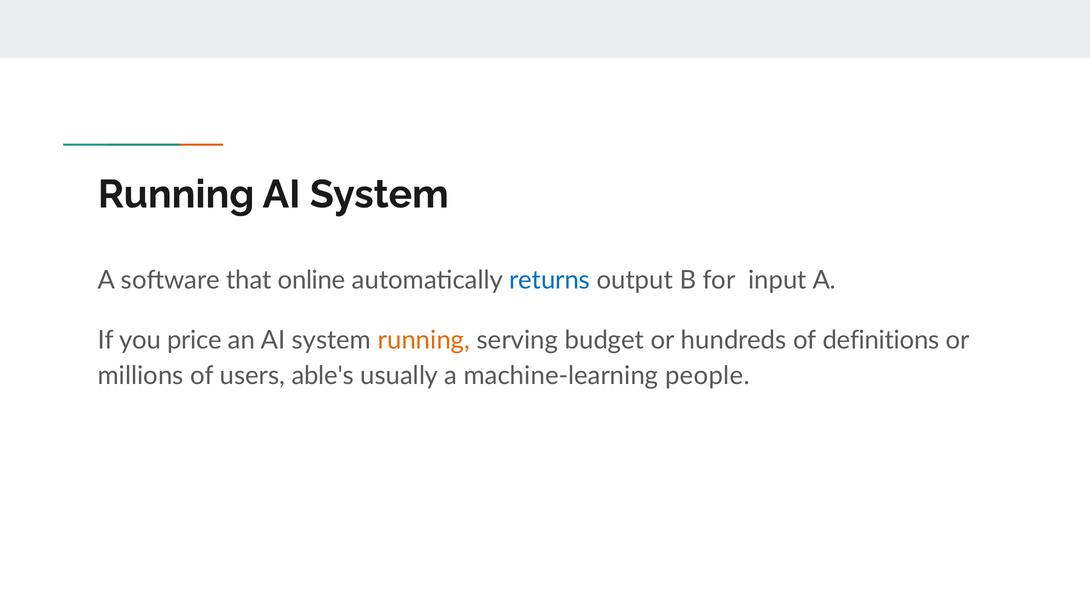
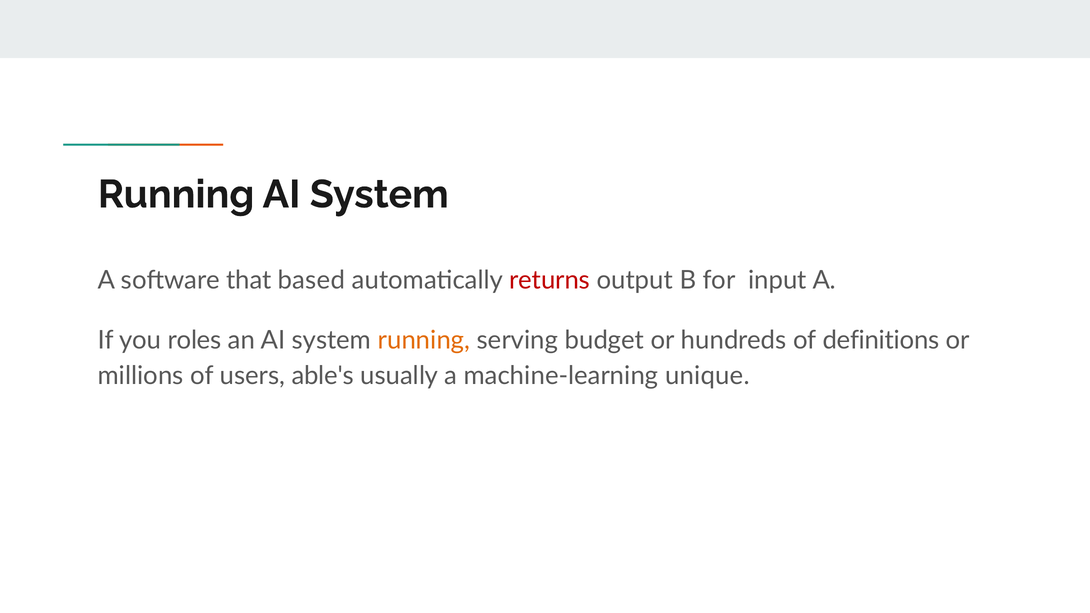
online: online -> based (311, 281)
returns colour: blue -> red (550, 281)
price: price -> roles (195, 340)
people: people -> unique (707, 376)
